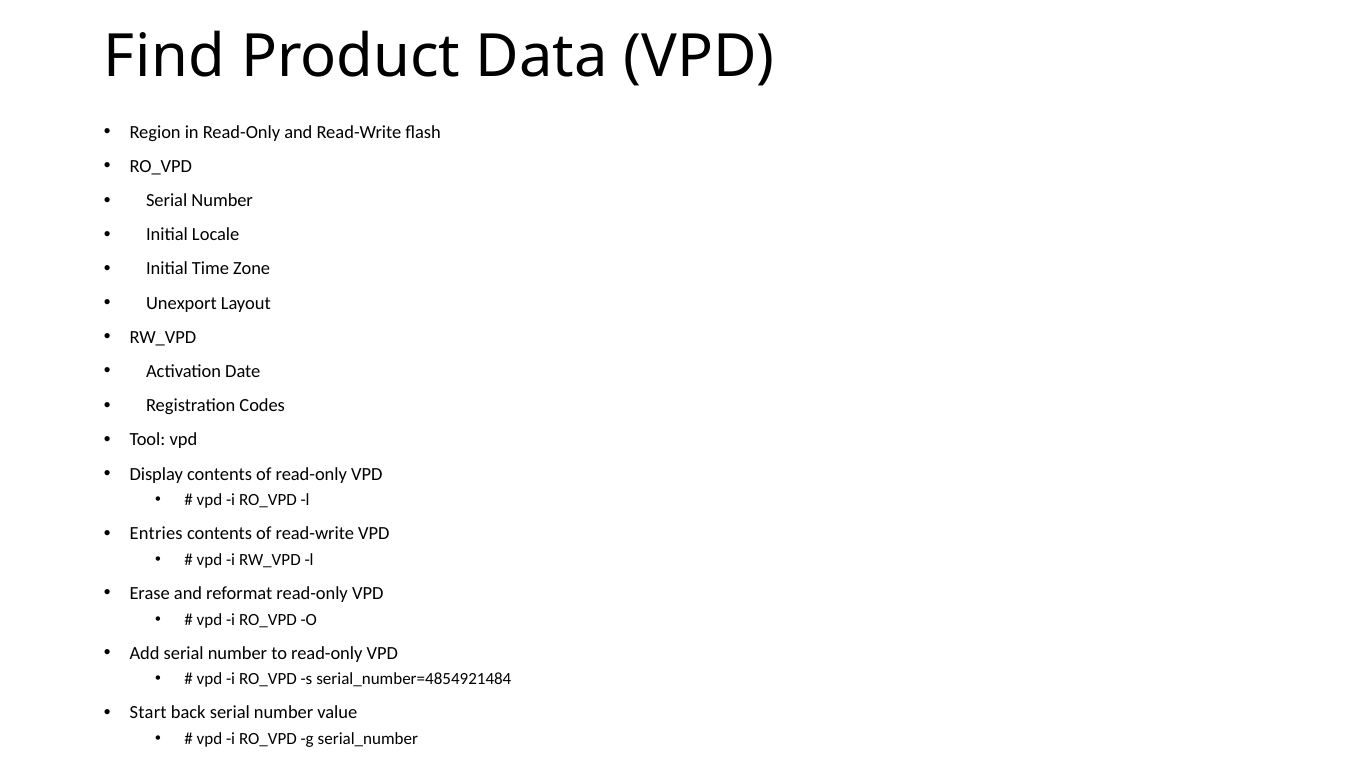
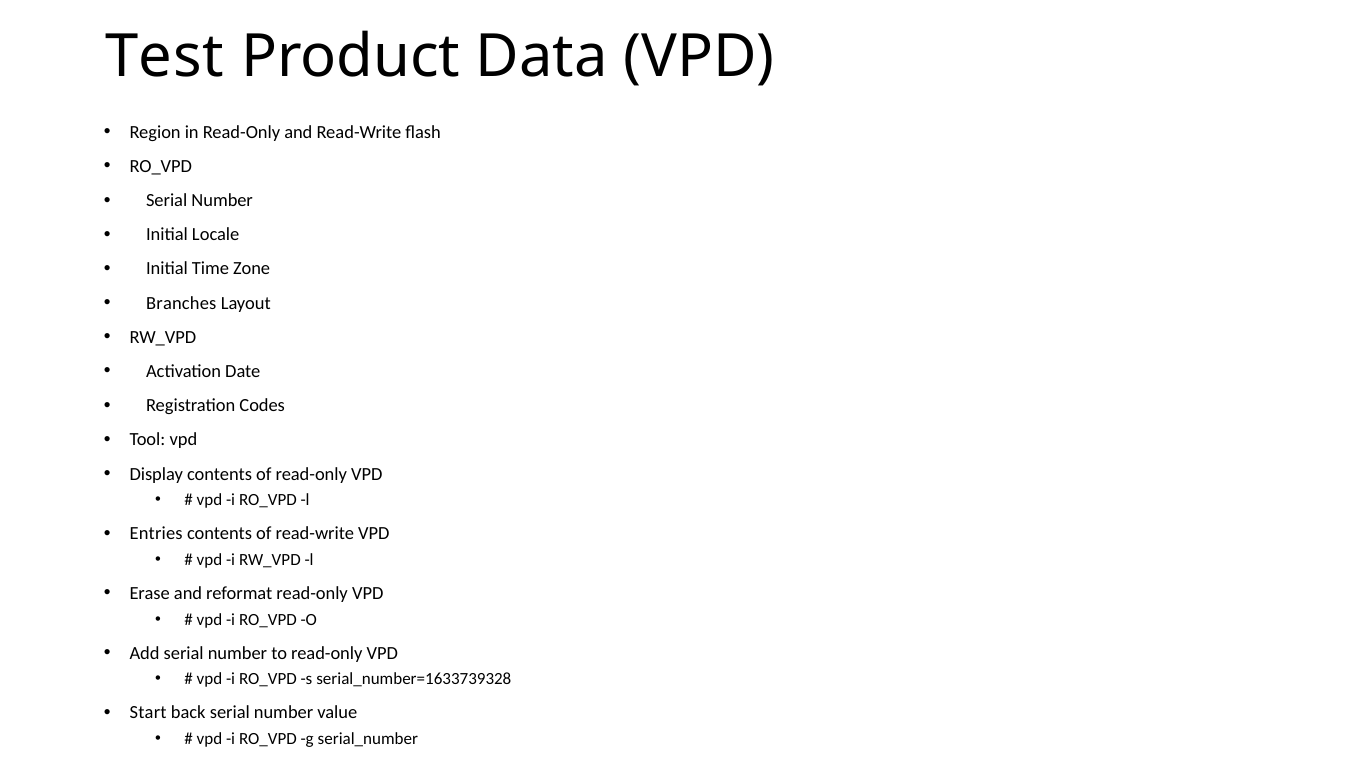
Find: Find -> Test (164, 57)
Unexport: Unexport -> Branches (181, 303)
serial_number=4854921484: serial_number=4854921484 -> serial_number=1633739328 (414, 679)
